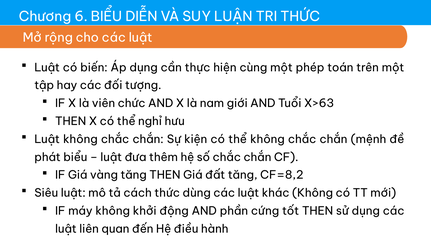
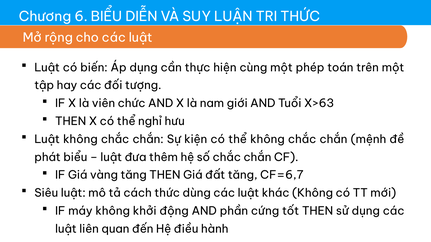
CF=8,2: CF=8,2 -> CF=6,7 (282, 175)
